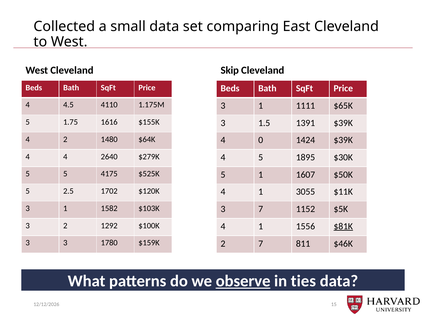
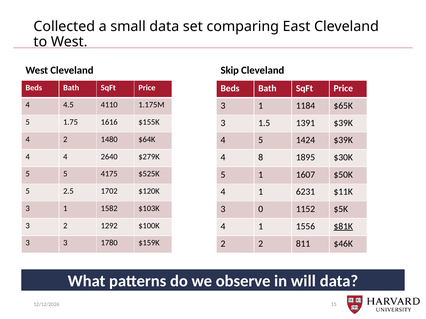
1111: 1111 -> 1184 (306, 106)
4 0: 0 -> 5 (261, 140)
4 5: 5 -> 8 (261, 158)
3055: 3055 -> 6231 (306, 192)
3 7: 7 -> 0 (261, 209)
2 7: 7 -> 2 (261, 244)
observe underline: present -> none (243, 282)
ties: ties -> will (303, 282)
